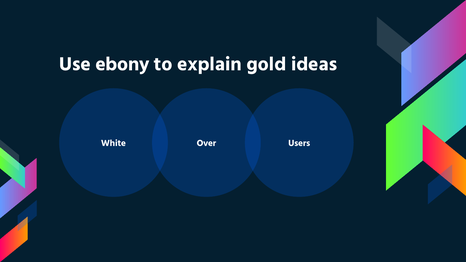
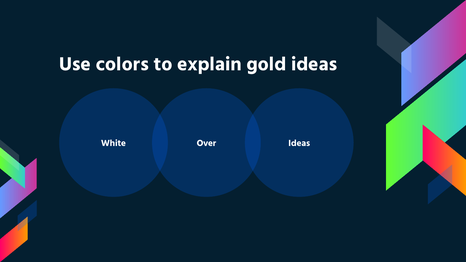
ebony: ebony -> colors (122, 64)
White Users: Users -> Ideas (299, 143)
